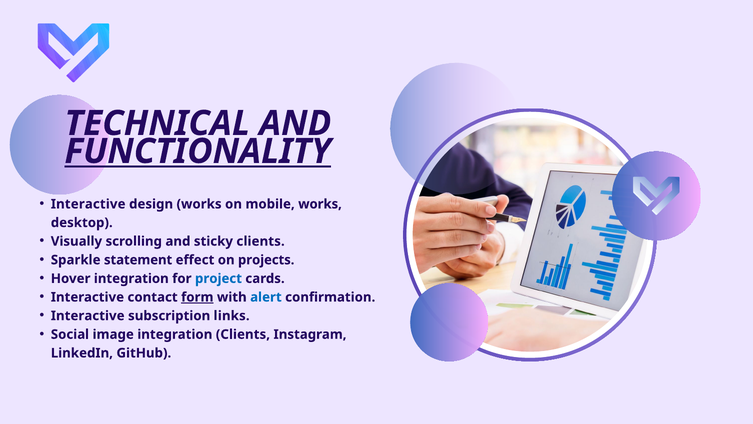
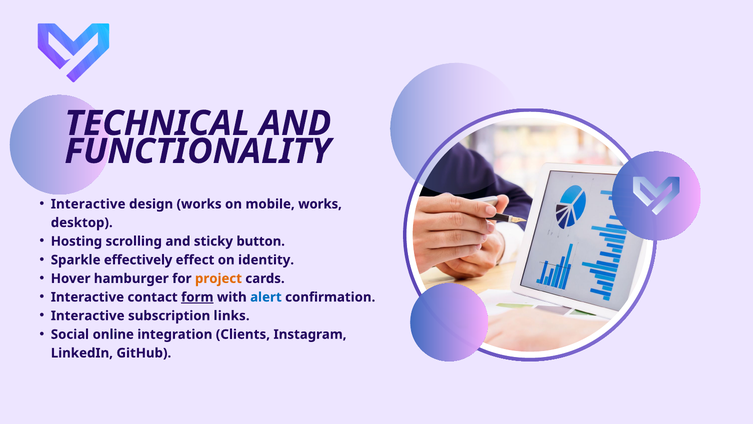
FUNCTIONALITY underline: present -> none (198, 151)
Visually: Visually -> Hosting (76, 241)
sticky clients: clients -> button (261, 241)
statement: statement -> effectively (138, 260)
projects: projects -> identity (266, 260)
Hover integration: integration -> hamburger (131, 278)
project colour: blue -> orange (218, 278)
image: image -> online (113, 334)
